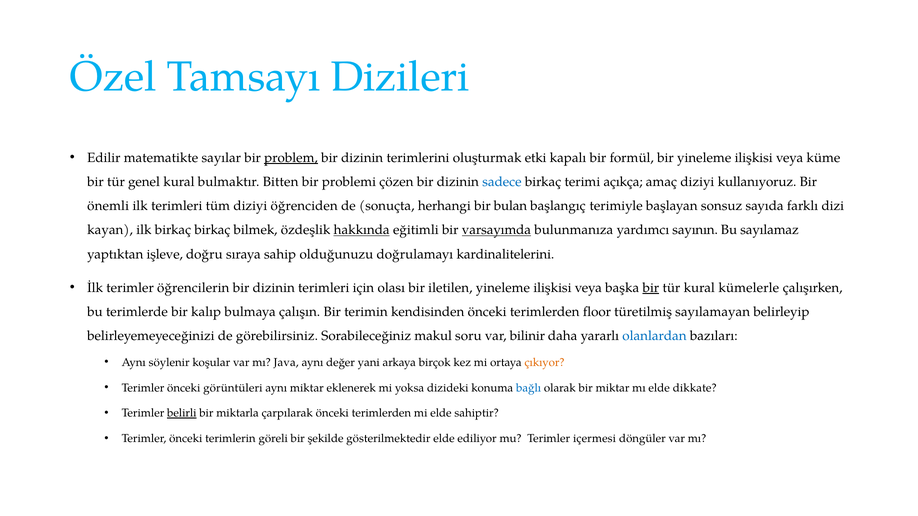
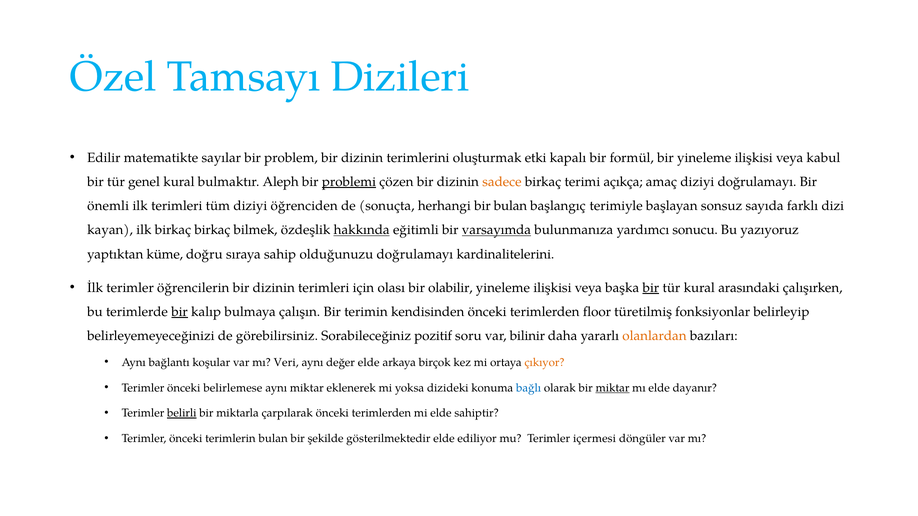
problem underline: present -> none (291, 158)
küme: küme -> kabul (823, 158)
Bitten: Bitten -> Aleph (281, 182)
problemi underline: none -> present (349, 182)
sadece colour: blue -> orange (502, 182)
diziyi kullanıyoruz: kullanıyoruz -> doğrulamayı (757, 182)
sayının: sayının -> sonucu (695, 230)
sayılamaz: sayılamaz -> yazıyoruz (770, 230)
işleve: işleve -> küme (165, 254)
iletilen: iletilen -> olabilir (450, 288)
kümelerle: kümelerle -> arasındaki (749, 288)
bir underline: none -> present (180, 312)
sayılamayan: sayılamayan -> fonksiyonlar (713, 312)
makul: makul -> pozitif (433, 336)
olanlardan colour: blue -> orange (654, 336)
söylenir: söylenir -> bağlantı (169, 363)
Java: Java -> Veri (286, 363)
değer yani: yani -> elde (369, 363)
görüntüleri: görüntüleri -> belirlemese (233, 388)
miktar underline: none -> present (613, 388)
dikkate: dikkate -> dayanır (695, 388)
terimlerin göreli: göreli -> bulan (273, 439)
